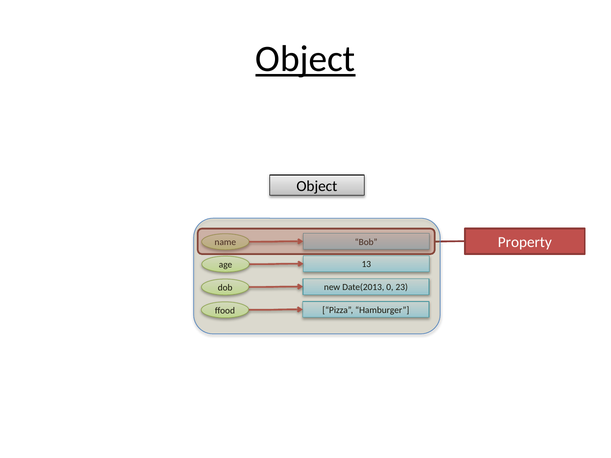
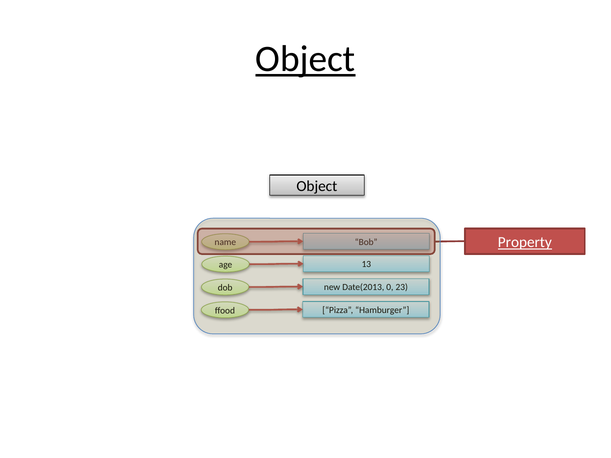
Property underline: none -> present (525, 243)
